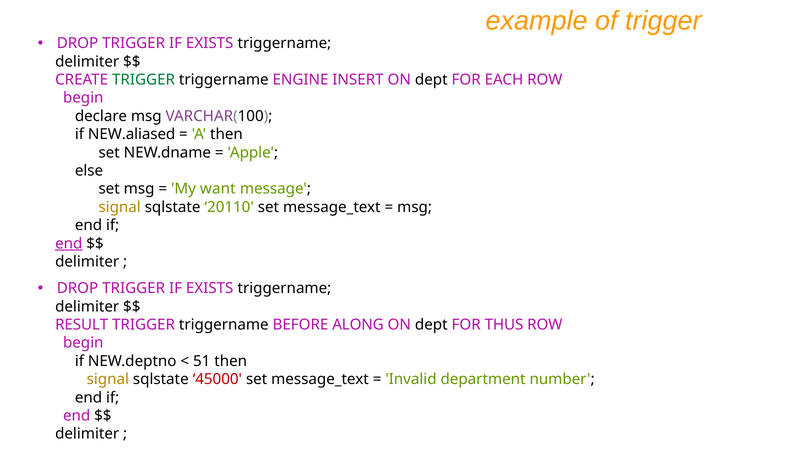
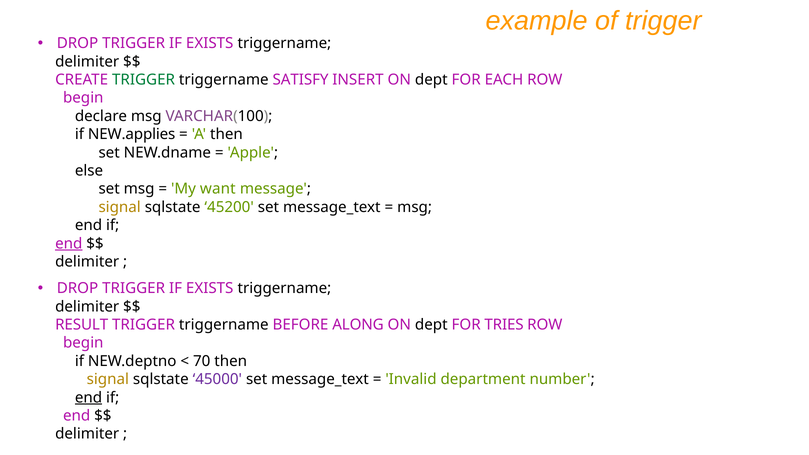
ENGINE: ENGINE -> SATISFY (301, 80)
NEW.aliased: NEW.aliased -> NEW.applies (132, 134)
20110: 20110 -> 45200 (229, 207)
THUS: THUS -> TRIES (504, 325)
51: 51 -> 70 (202, 361)
45000 colour: red -> purple (217, 379)
end underline: none -> present (89, 398)
